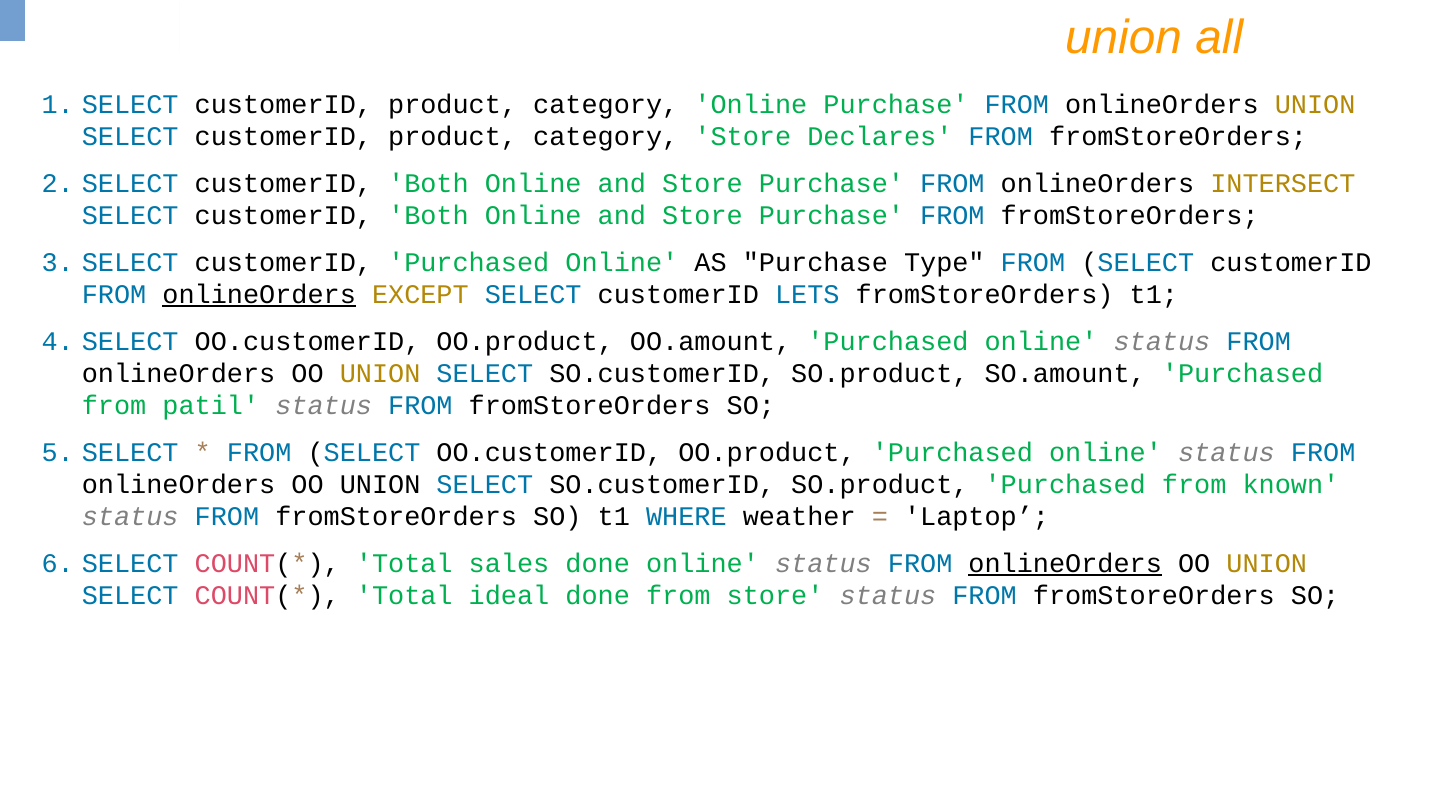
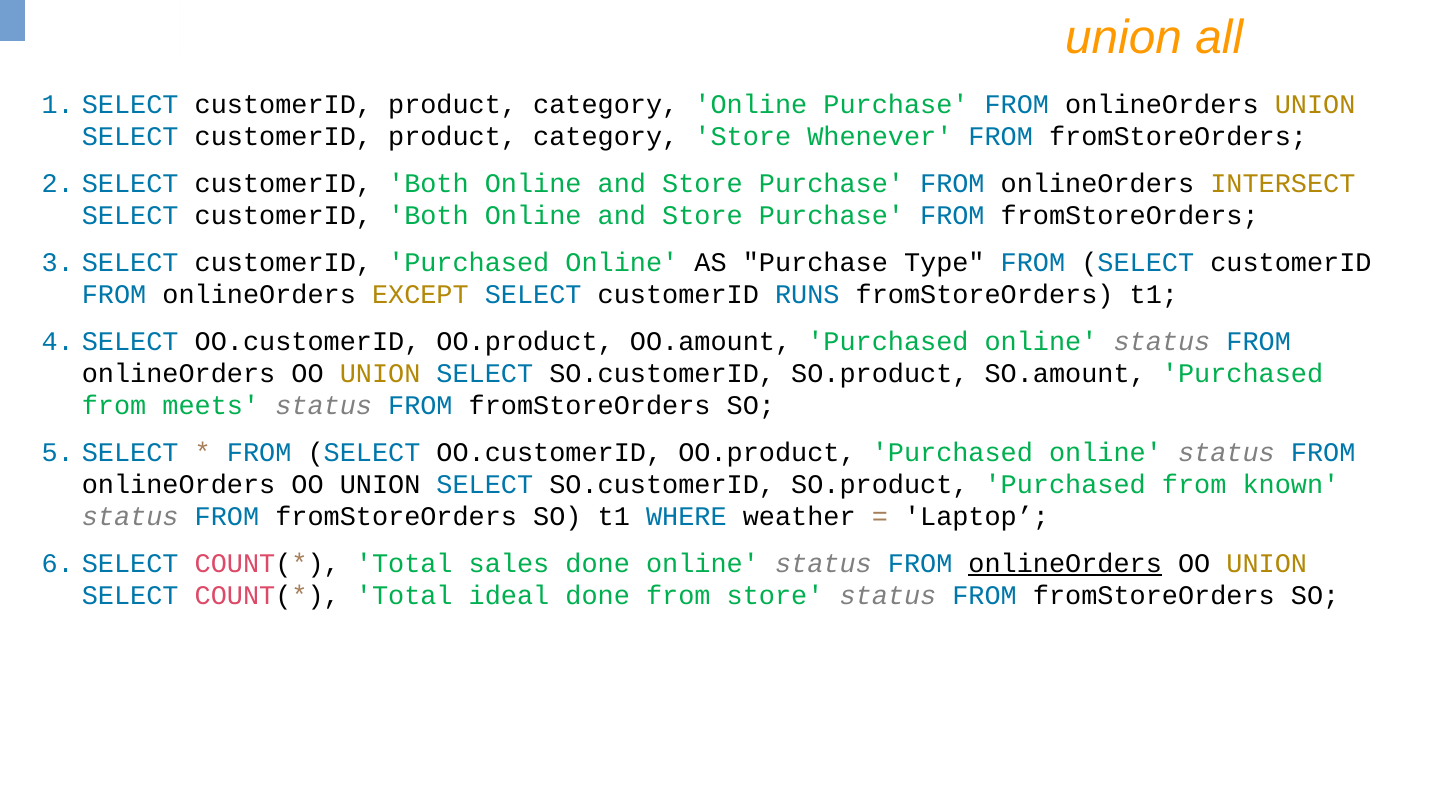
Declares: Declares -> Whenever (880, 137)
onlineOrders underline: present -> none (259, 295)
LETS: LETS -> RUNS (807, 295)
patil: patil -> meets (211, 406)
